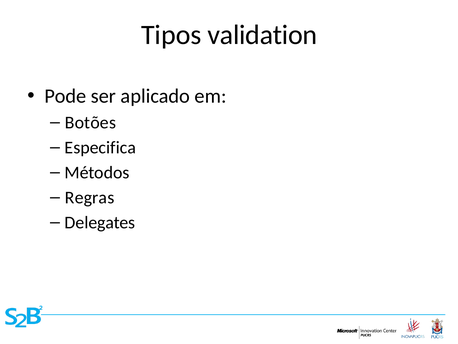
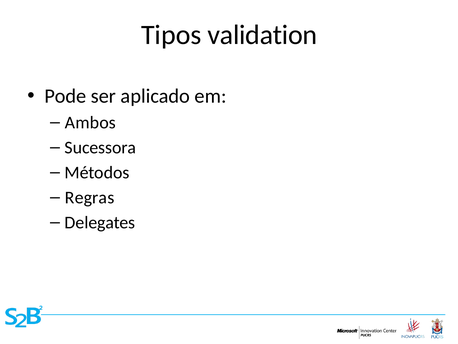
Botões: Botões -> Ambos (90, 122)
Especifica: Especifica -> Sucessora (100, 147)
